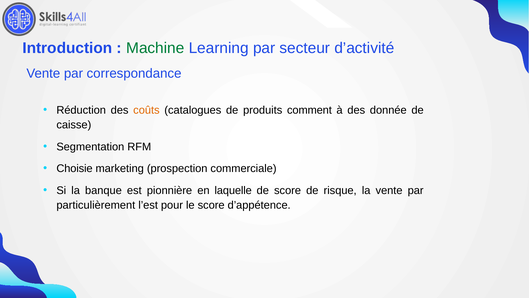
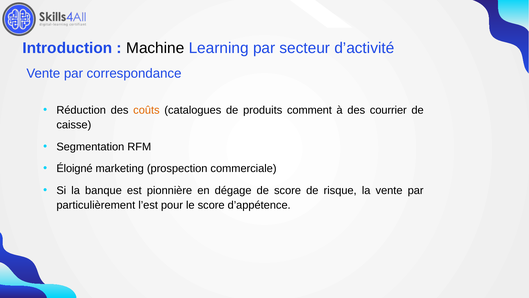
Machine colour: green -> black (155, 48)
donnée: donnée -> courrier (388, 110)
Choisie: Choisie -> Éloigné (74, 168)
laquelle: laquelle -> dégage (233, 190)
